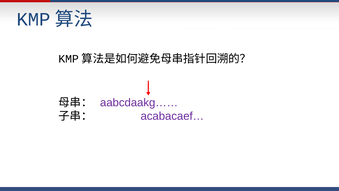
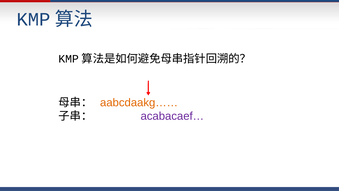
aabcdaakg…… colour: purple -> orange (139, 102)
